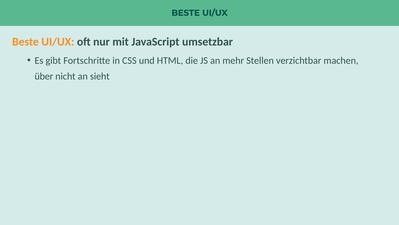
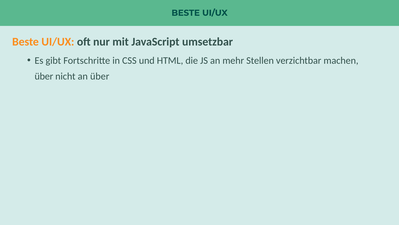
an sieht: sieht -> über (100, 76)
